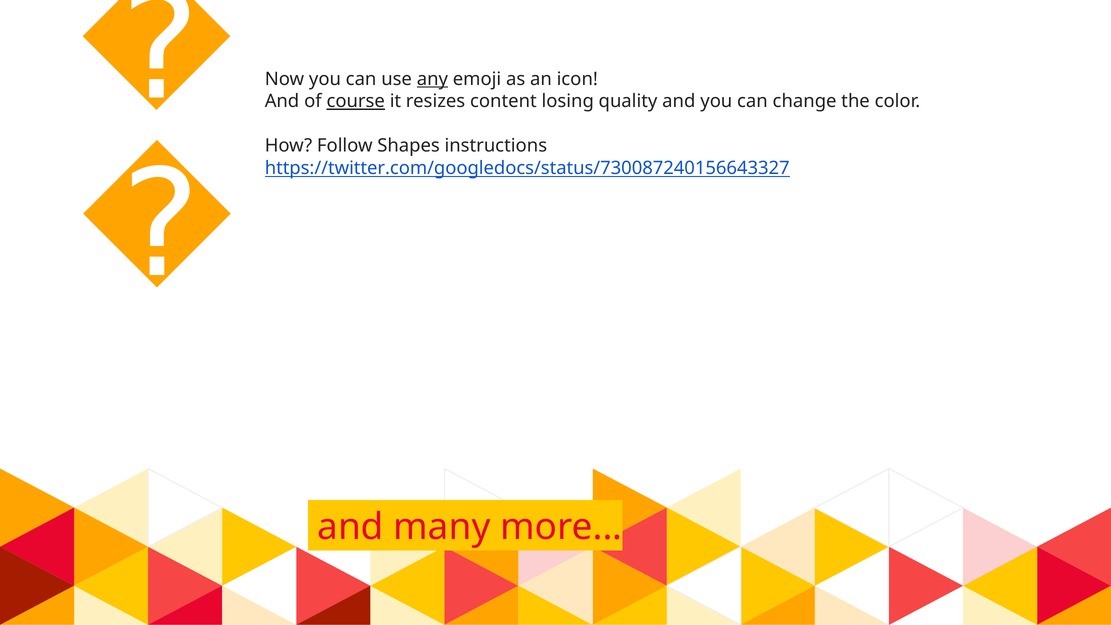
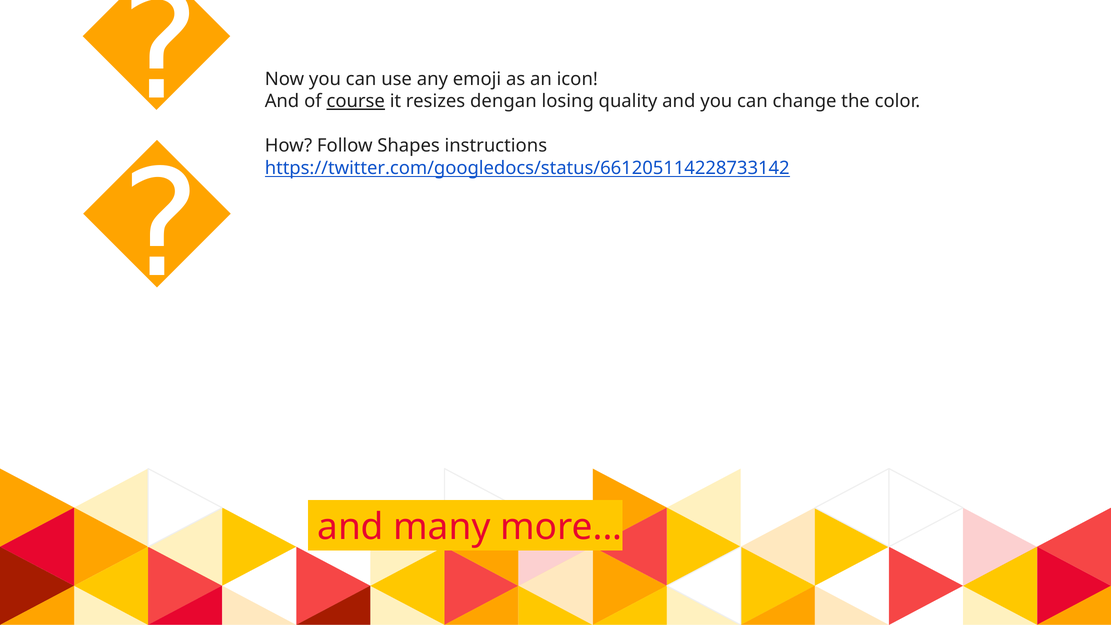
any underline: present -> none (432, 79)
content: content -> dengan (503, 101)
https://twitter.com/googledocs/status/730087240156643327: https://twitter.com/googledocs/status/730087240156643327 -> https://twitter.com/googledocs/status/661205114228733142 (527, 168)
